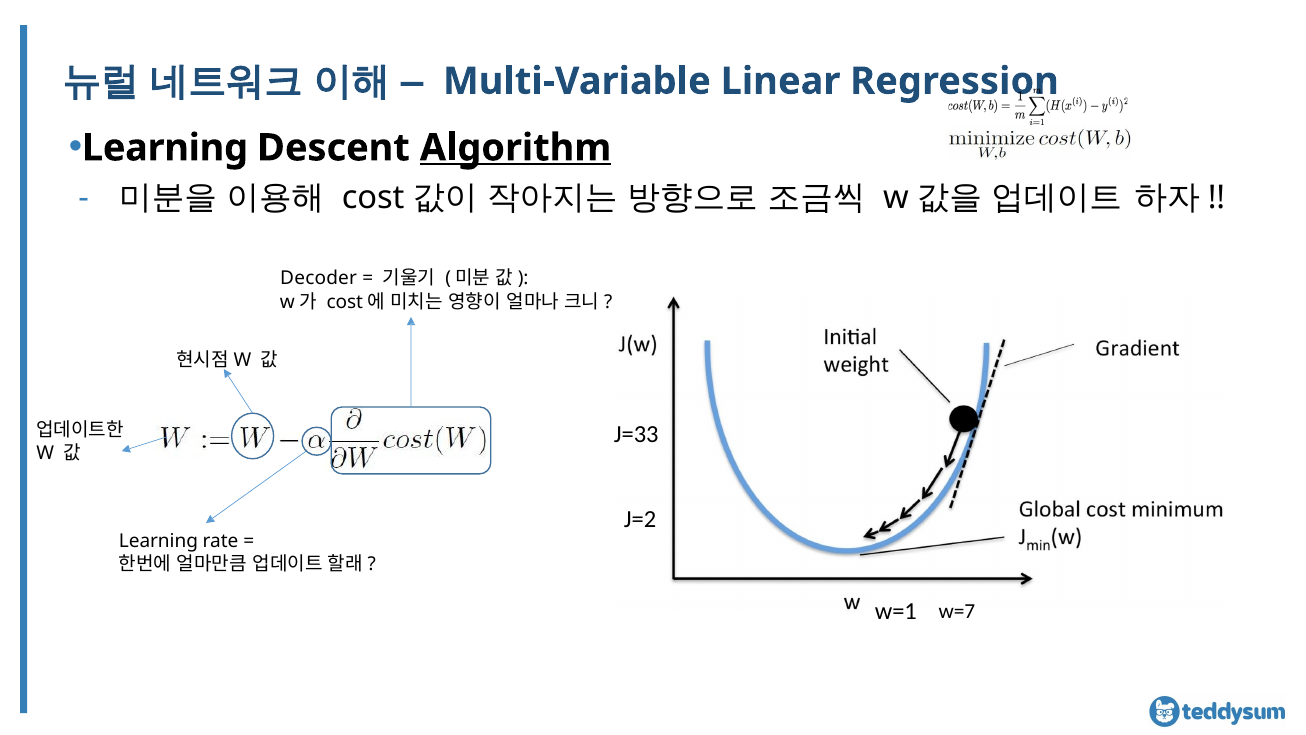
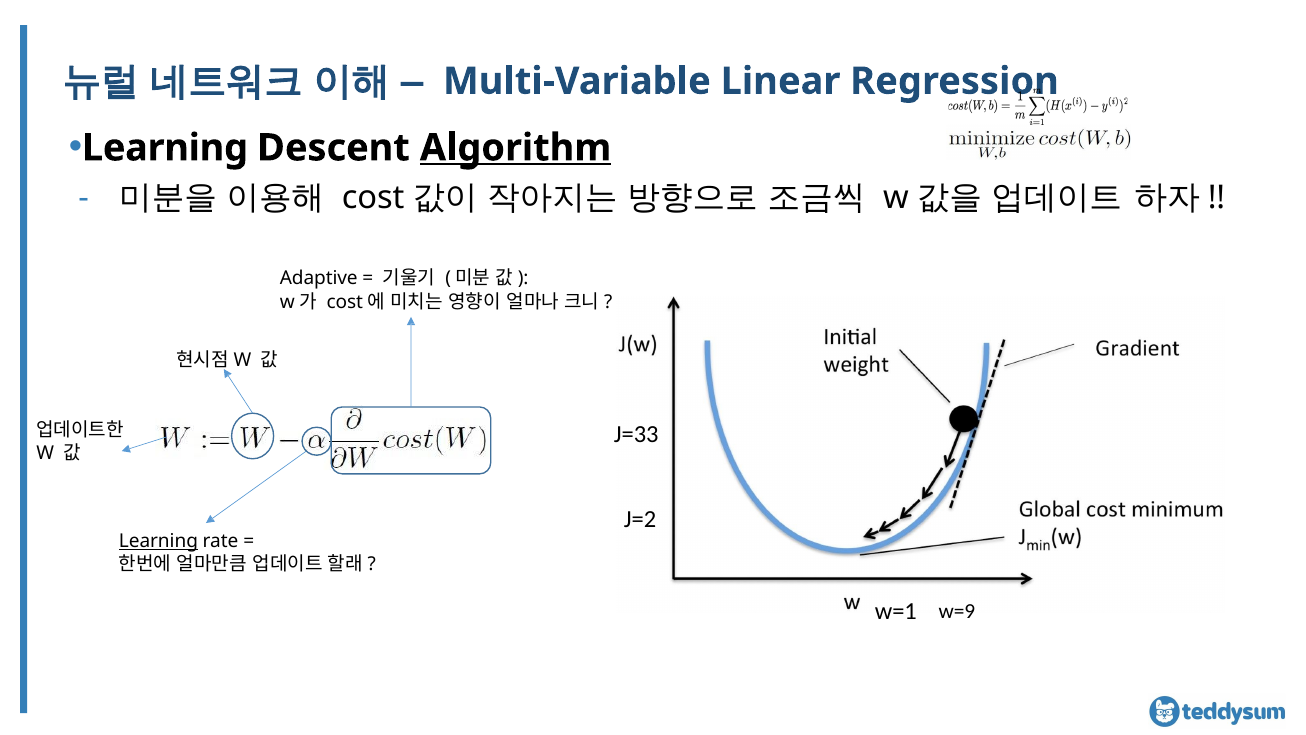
Decoder: Decoder -> Adaptive (319, 278)
Learning underline: none -> present (158, 541)
w=7: w=7 -> w=9 (957, 611)
